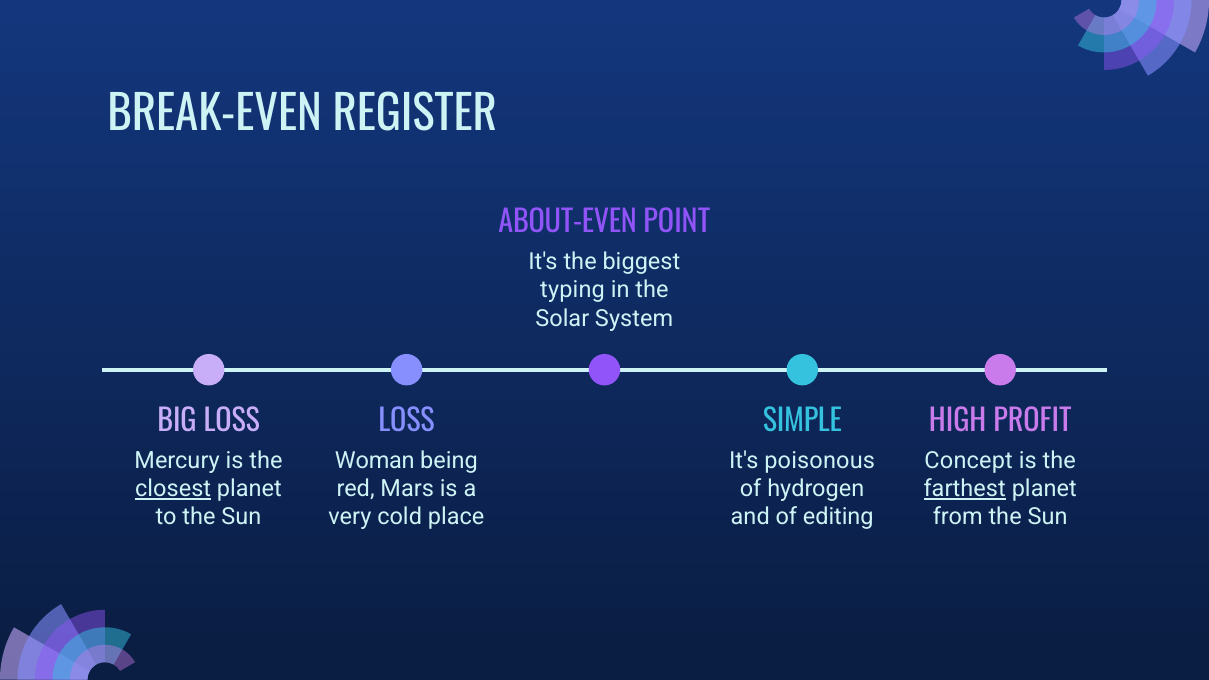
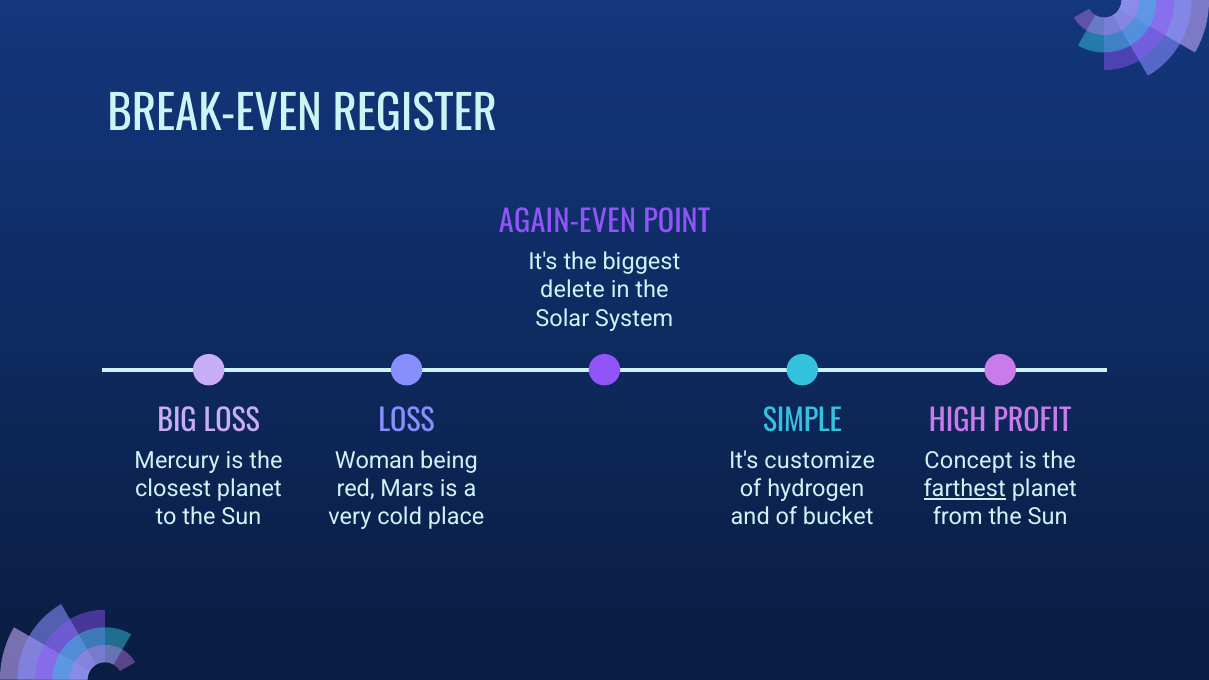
ABOUT-EVEN: ABOUT-EVEN -> AGAIN-EVEN (567, 223)
typing: typing -> delete (573, 290)
poisonous: poisonous -> customize (820, 461)
closest underline: present -> none (173, 489)
editing: editing -> bucket (838, 517)
